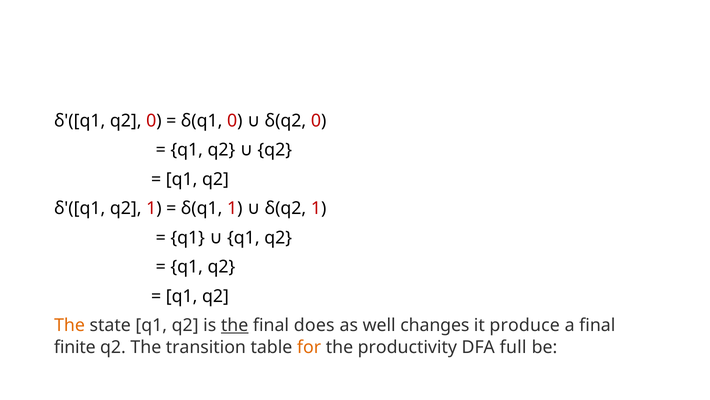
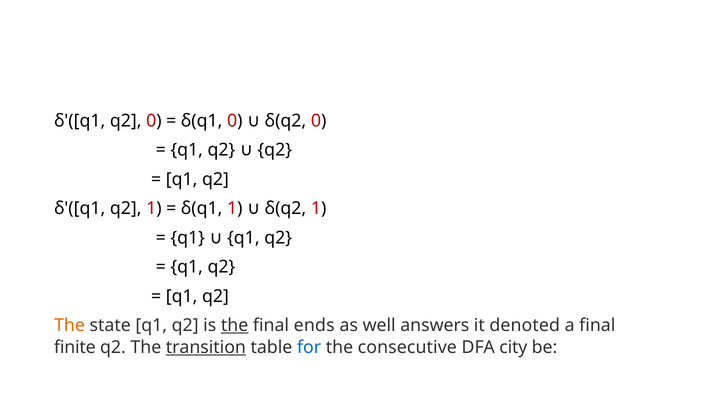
does: does -> ends (314, 325)
changes: changes -> answers (435, 325)
produce: produce -> denoted (525, 325)
transition underline: none -> present (206, 347)
for colour: orange -> blue (309, 347)
productivity: productivity -> consecutive (407, 347)
full: full -> city (513, 347)
